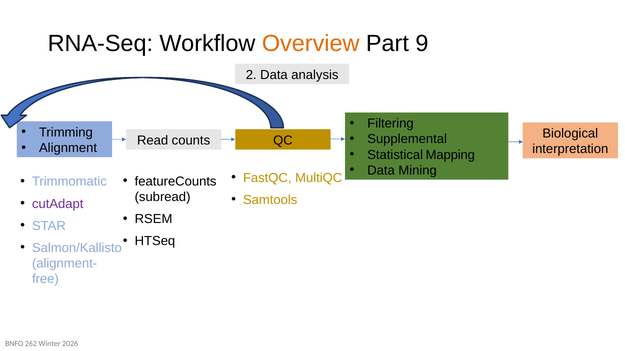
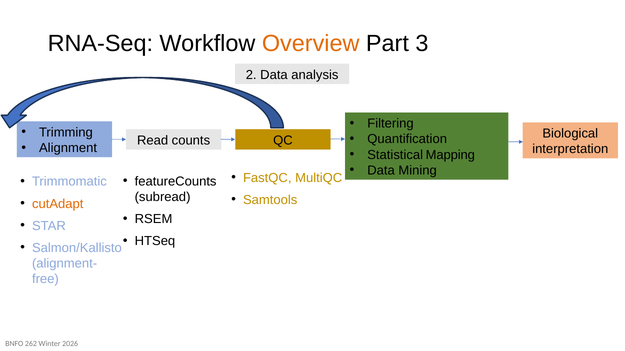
9: 9 -> 3 (422, 44)
Supplemental: Supplemental -> Quantification (407, 139)
cutAdapt colour: purple -> orange (58, 204)
